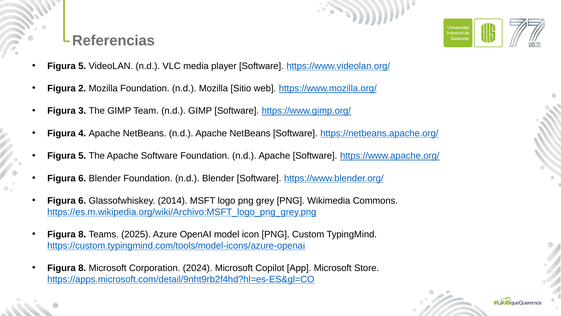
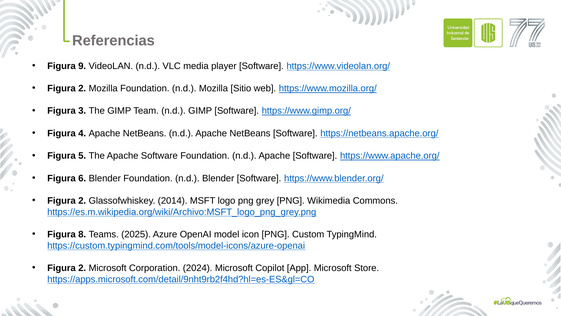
5: 5 -> 9 (82, 66)
6: 6 -> 2 (82, 200)
8: 8 -> 2 (82, 268)
